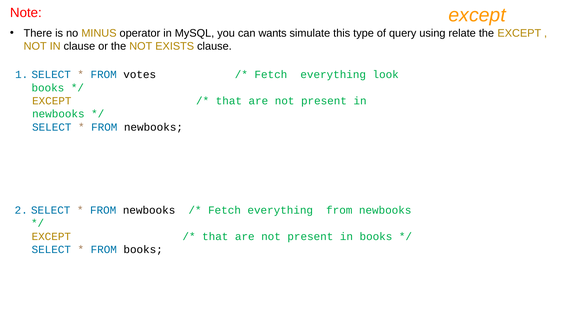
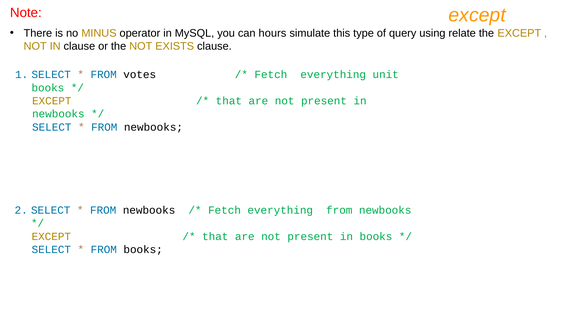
wants: wants -> hours (272, 33)
look: look -> unit (386, 75)
